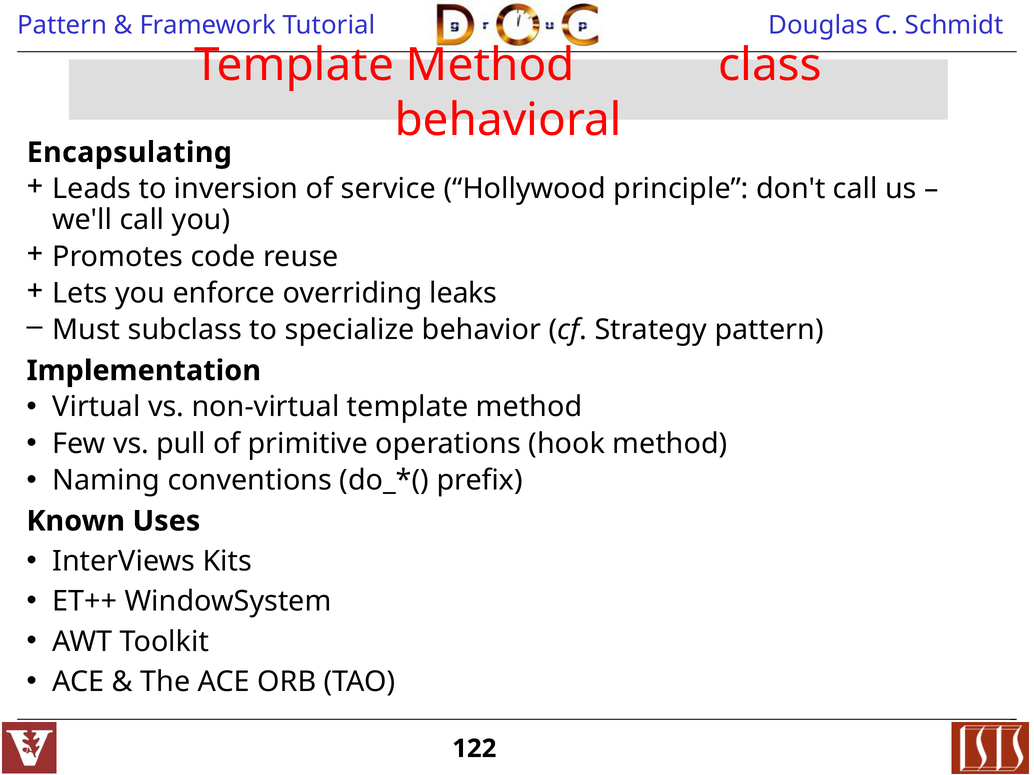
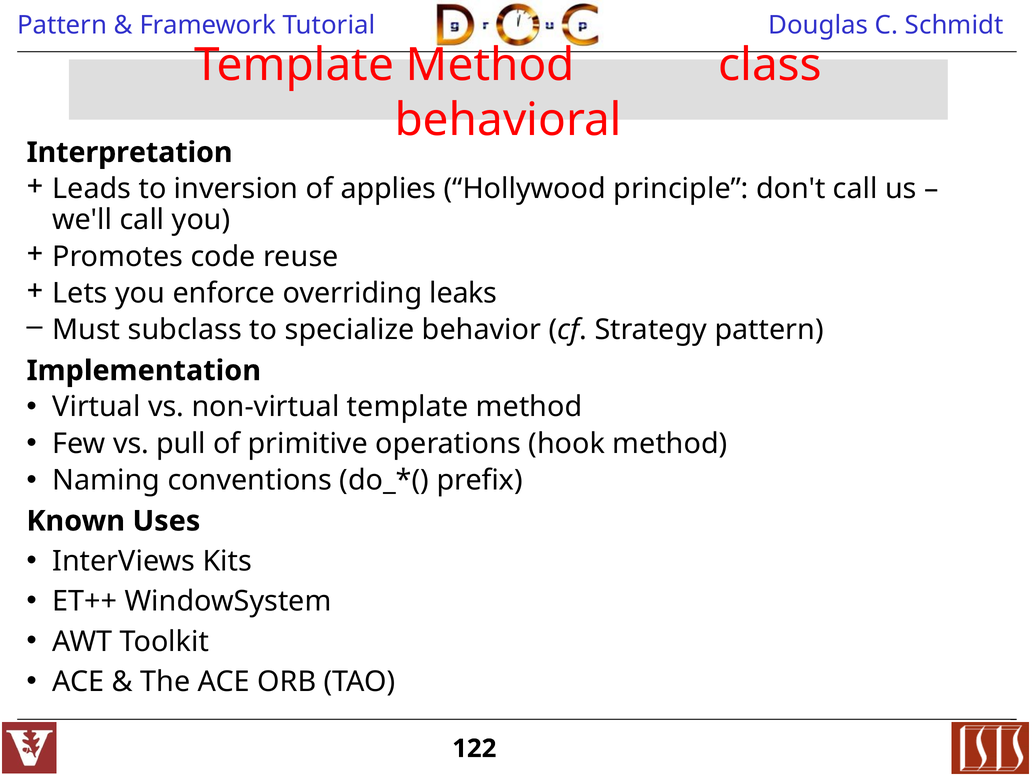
Encapsulating: Encapsulating -> Interpretation (130, 153)
service: service -> applies (388, 189)
